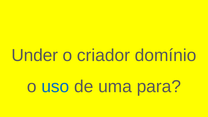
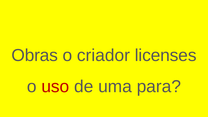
Under: Under -> Obras (35, 55)
domínio: domínio -> licenses (166, 55)
uso colour: blue -> red (55, 87)
